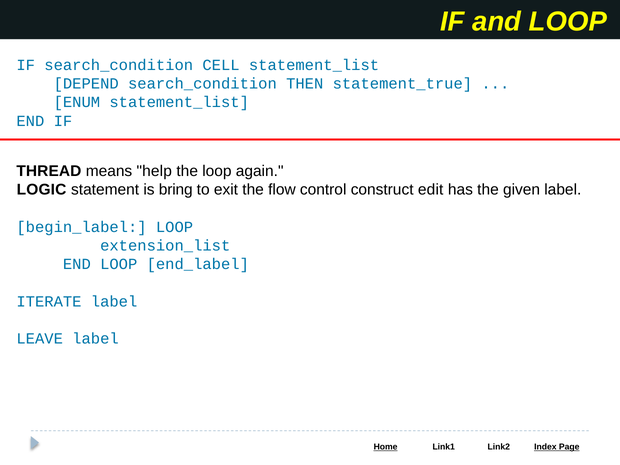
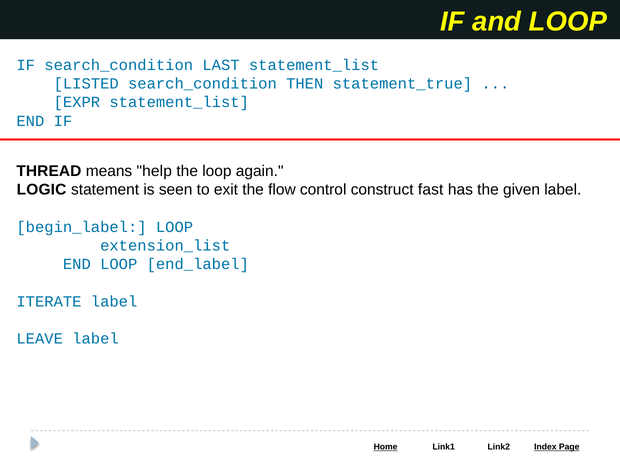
CELL: CELL -> LAST (221, 65)
DEPEND: DEPEND -> LISTED (86, 84)
ENUM: ENUM -> EXPR (77, 102)
bring: bring -> seen (176, 190)
edit: edit -> fast (431, 190)
